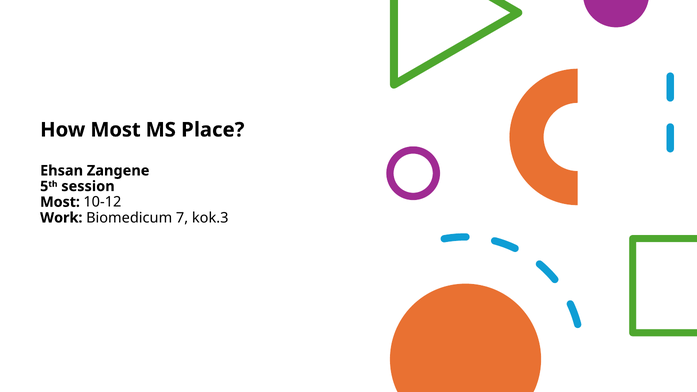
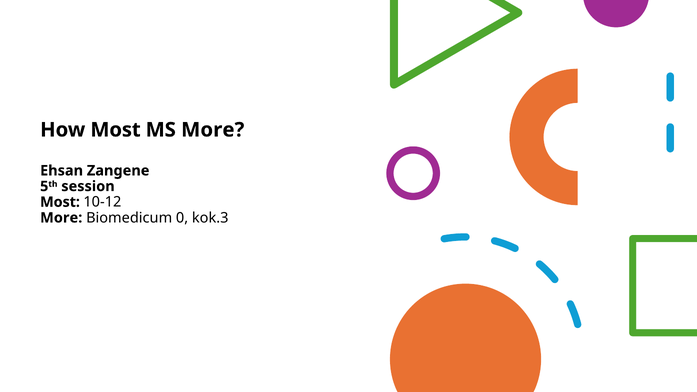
MS Place: Place -> More (213, 130)
Work: Work -> More (61, 218)
7: 7 -> 0 (182, 218)
